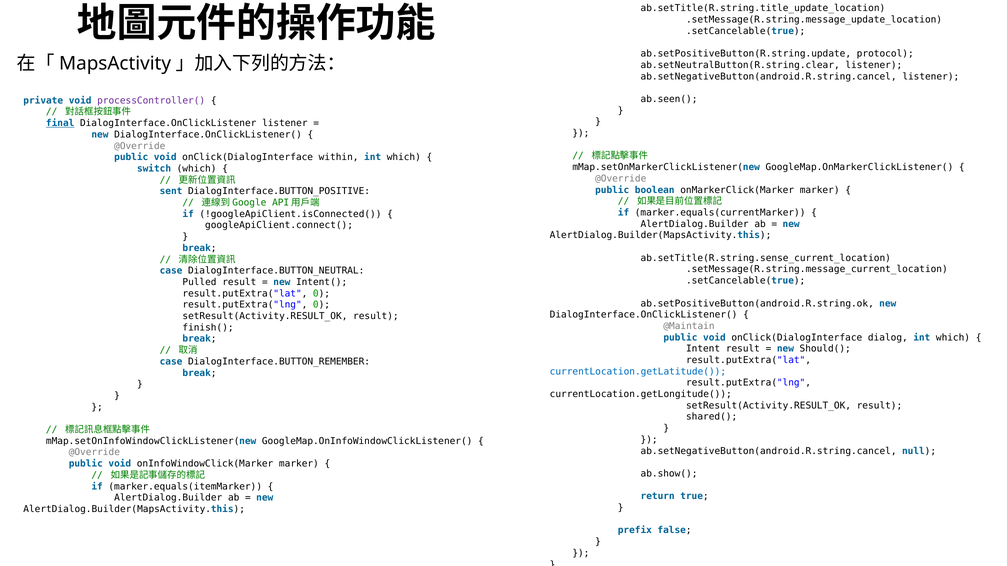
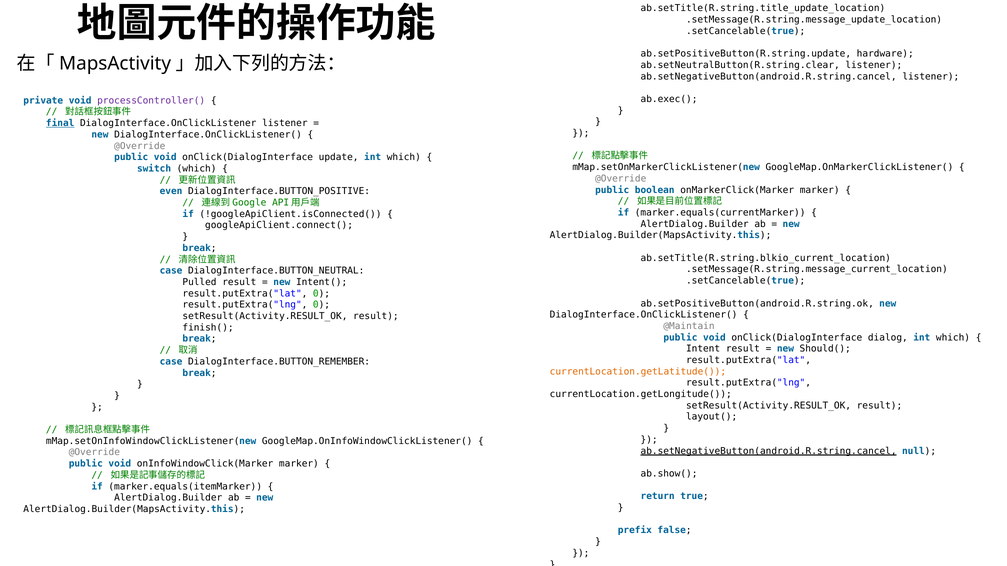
protocol: protocol -> hardware (885, 54)
ab.seen(: ab.seen( -> ab.exec( (669, 99)
within: within -> update (339, 157)
sent: sent -> even (171, 191)
ab.setTitle(R.string.sense_current_location: ab.setTitle(R.string.sense_current_location -> ab.setTitle(R.string.blkio_current_location (766, 258)
currentLocation.getLatitude( colour: blue -> orange (638, 372)
shared(: shared( -> layout( (712, 417)
ab.setNegativeButton(android.R.string.cancel underline: none -> present (769, 451)
